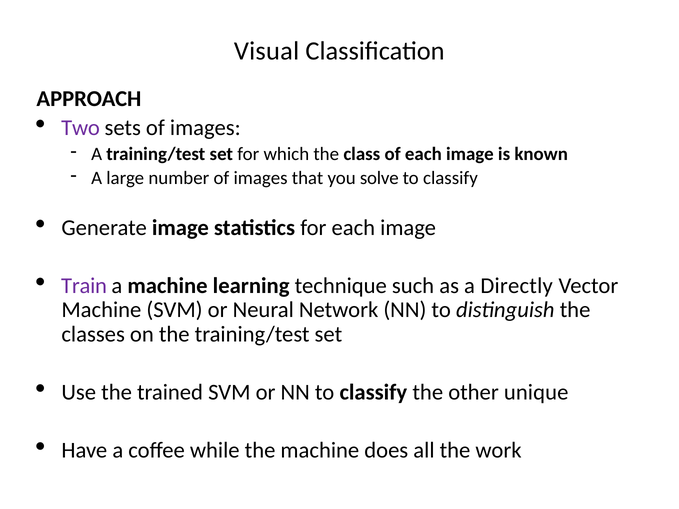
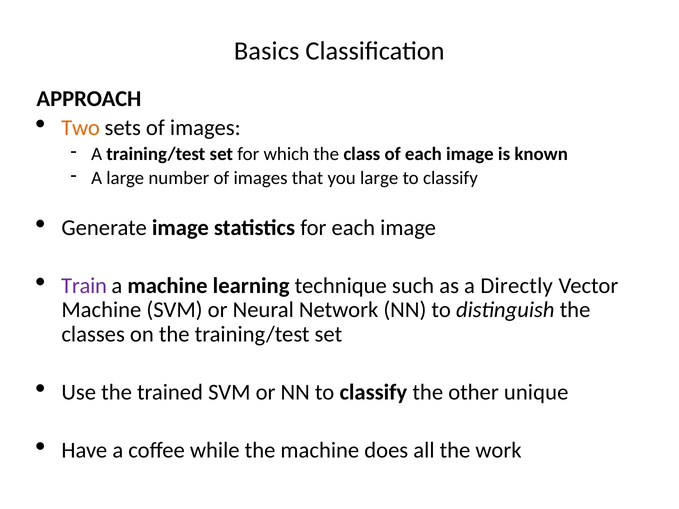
Visual: Visual -> Basics (267, 51)
Two colour: purple -> orange (81, 128)
you solve: solve -> large (379, 178)
